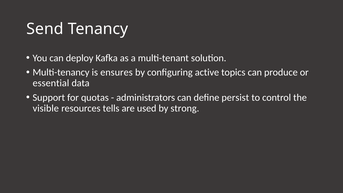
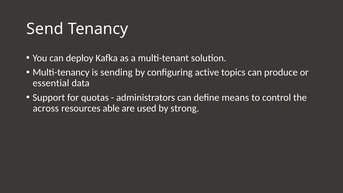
ensures: ensures -> sending (116, 72)
persist: persist -> means (235, 97)
visible: visible -> across (46, 108)
tells: tells -> able (111, 108)
